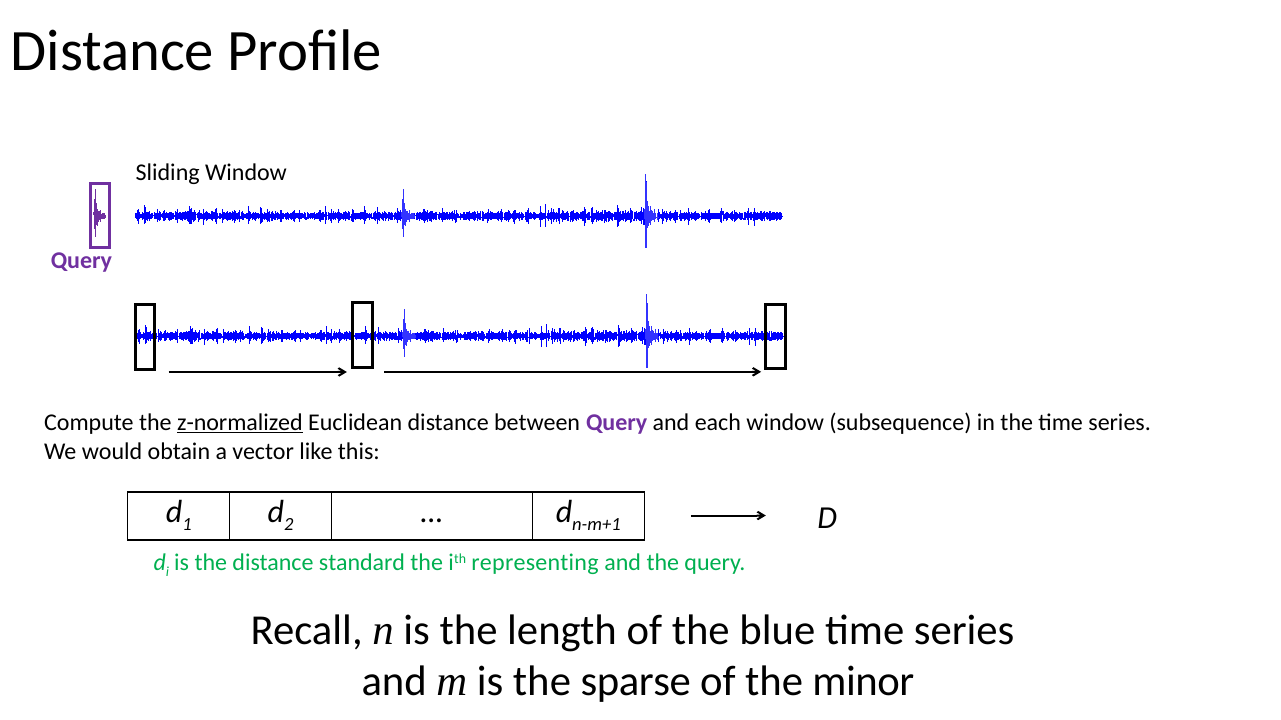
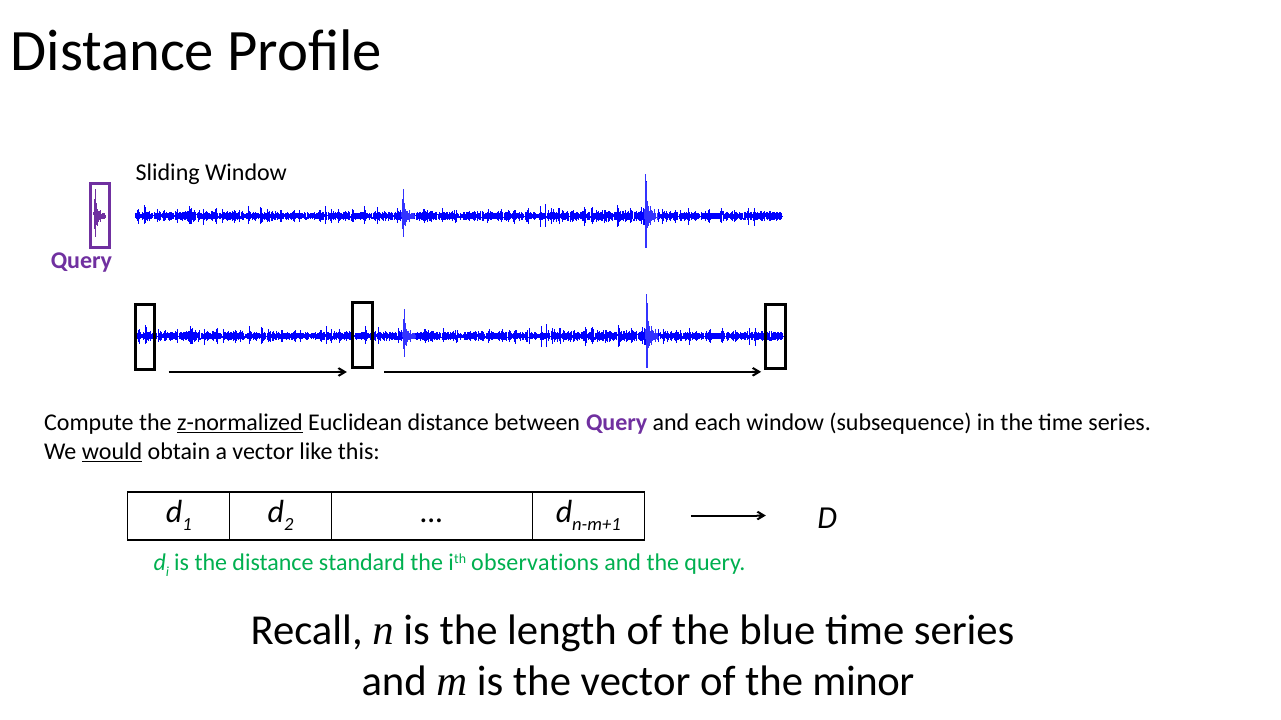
would underline: none -> present (112, 452)
representing: representing -> observations (535, 563)
the sparse: sparse -> vector (635, 682)
